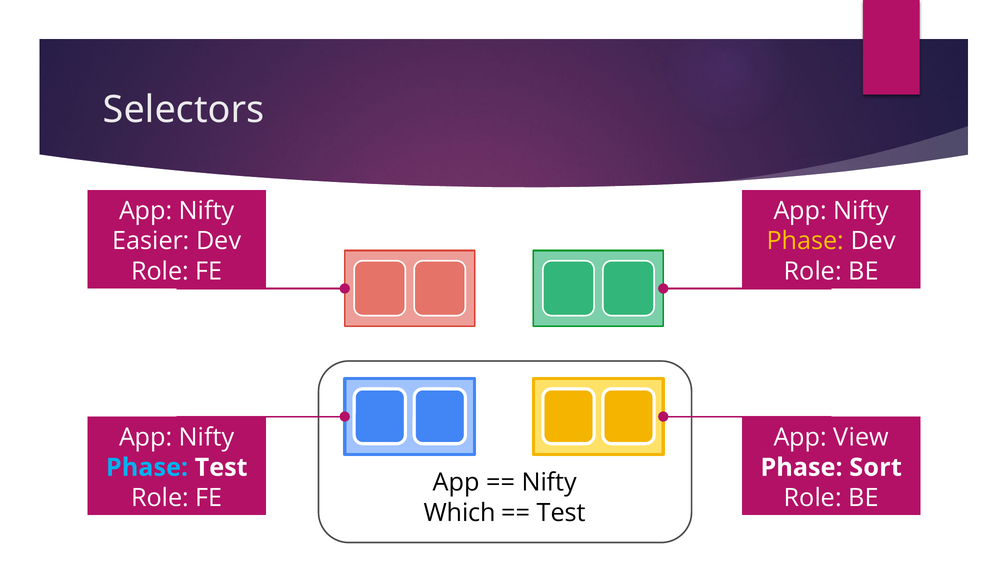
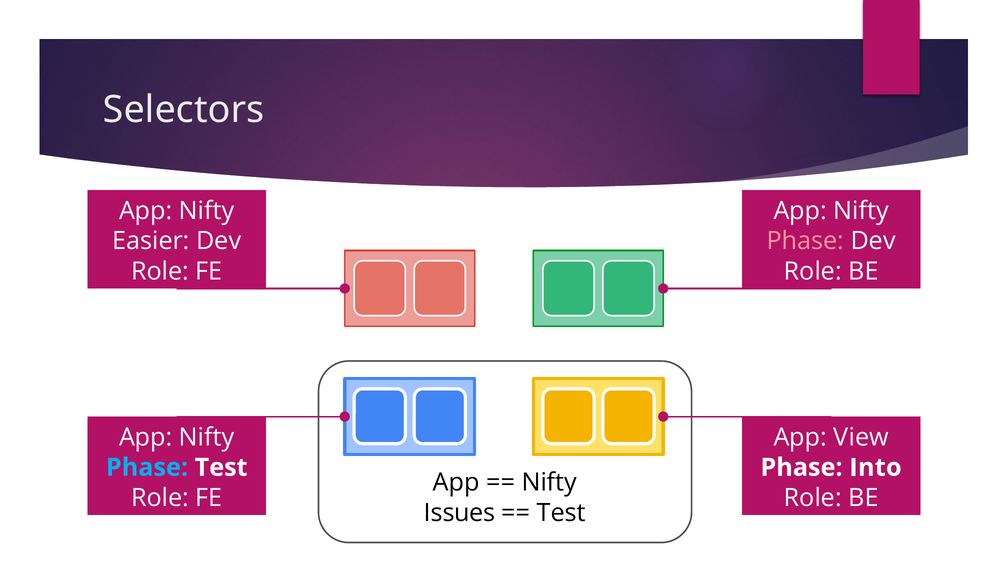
Phase colour: yellow -> pink (805, 241)
Sort: Sort -> Into (876, 467)
Which: Which -> Issues (460, 513)
